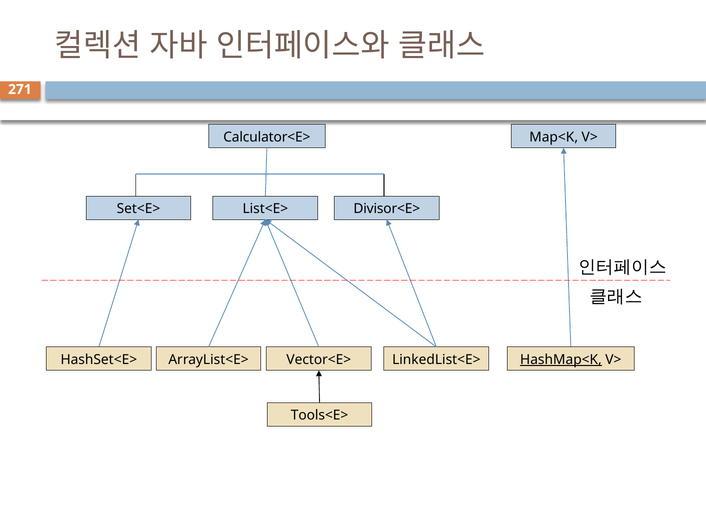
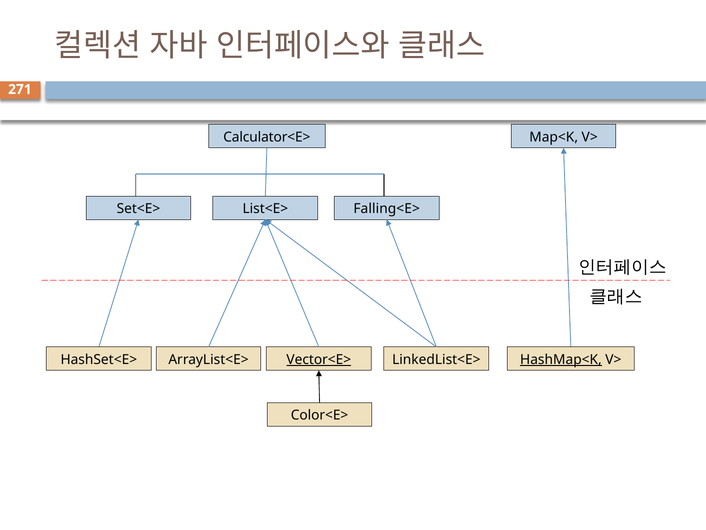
Divisor<E>: Divisor<E> -> Falling<E> (387, 209)
Vector<E> underline: none -> present (319, 359)
Tools<E>: Tools<E> -> Color<E> (320, 415)
